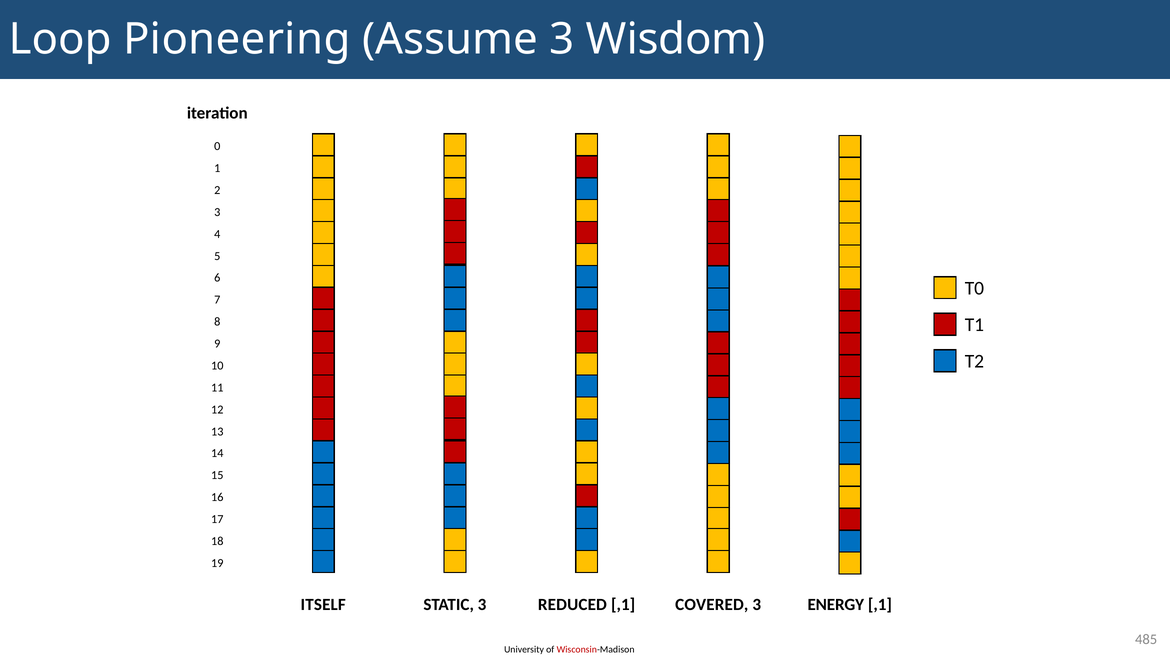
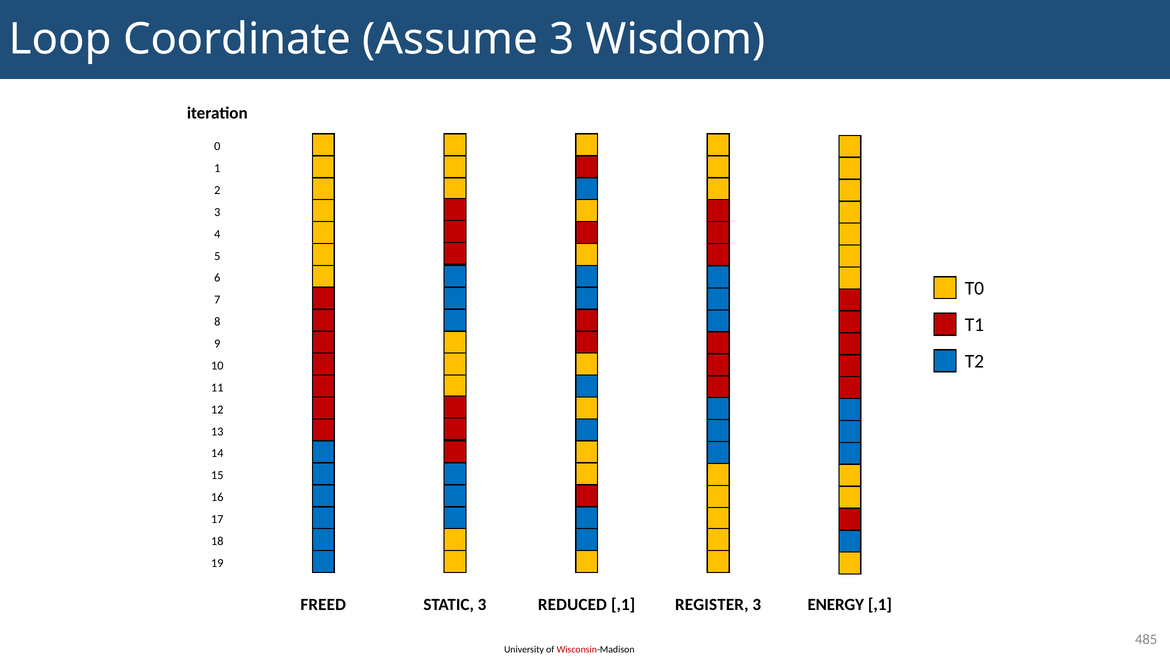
Pioneering: Pioneering -> Coordinate (237, 39)
ITSELF: ITSELF -> FREED (323, 605)
COVERED: COVERED -> REGISTER (712, 605)
